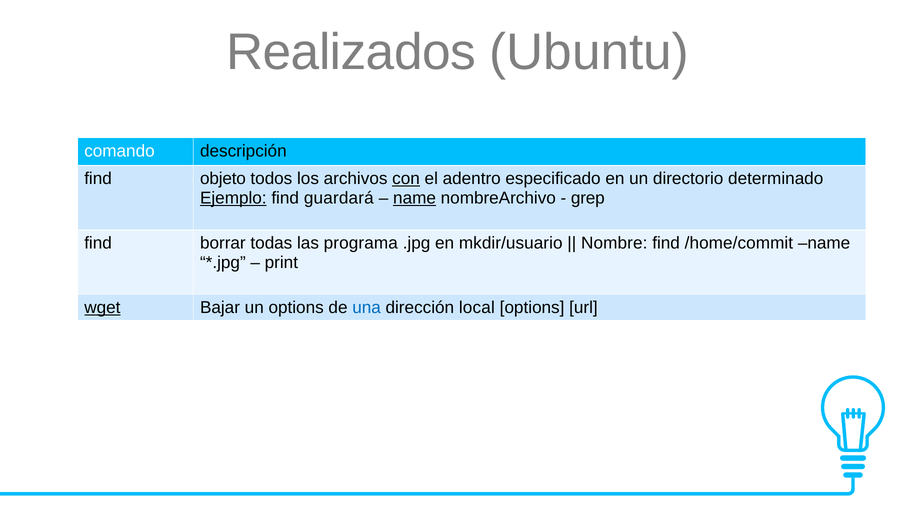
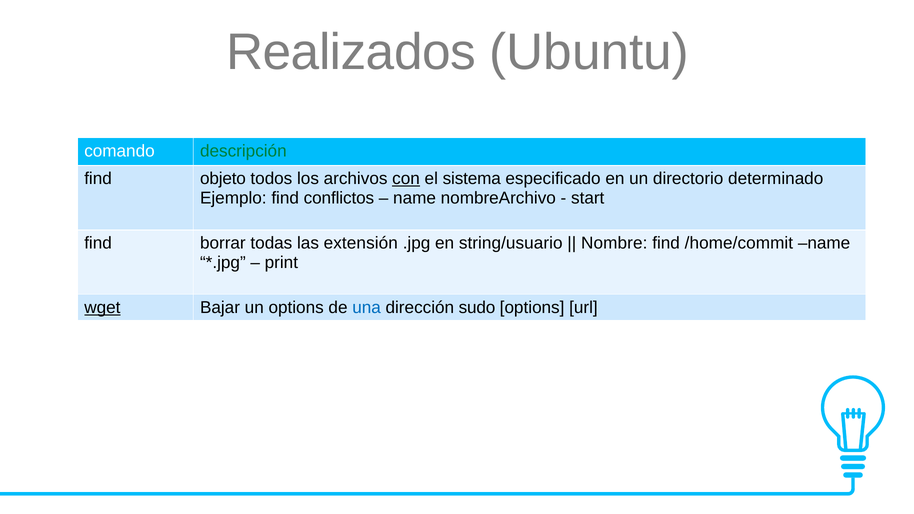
descripción colour: black -> green (243, 151)
adentro: adentro -> sistema (472, 179)
Ejemplo underline: present -> none (233, 198)
guardará: guardará -> conflictos (339, 198)
name underline: present -> none (415, 198)
grep: grep -> start (588, 198)
programa: programa -> extensión (361, 243)
mkdir/usuario: mkdir/usuario -> string/usuario (511, 243)
local: local -> sudo (477, 308)
